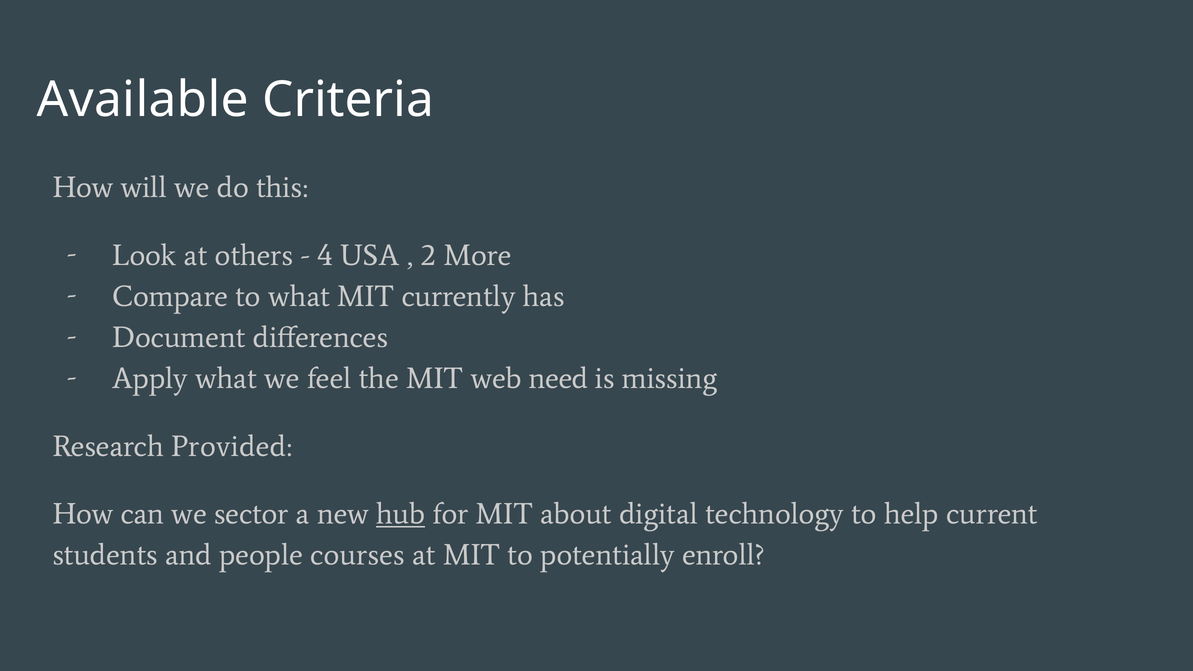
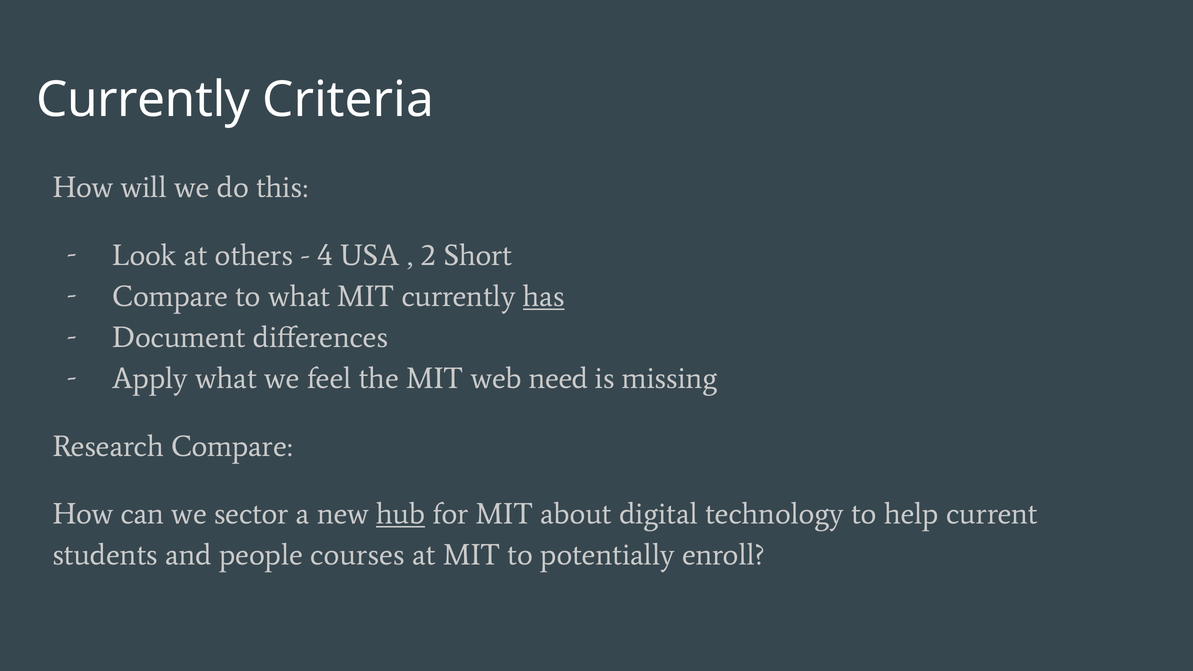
Available: Available -> Currently (143, 100)
More: More -> Short (478, 255)
has underline: none -> present (544, 296)
Research Provided: Provided -> Compare (232, 446)
